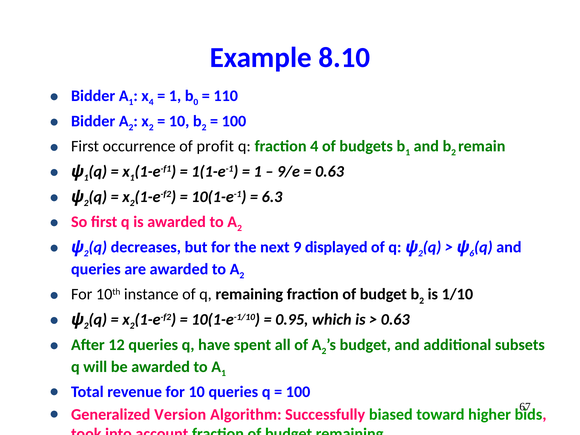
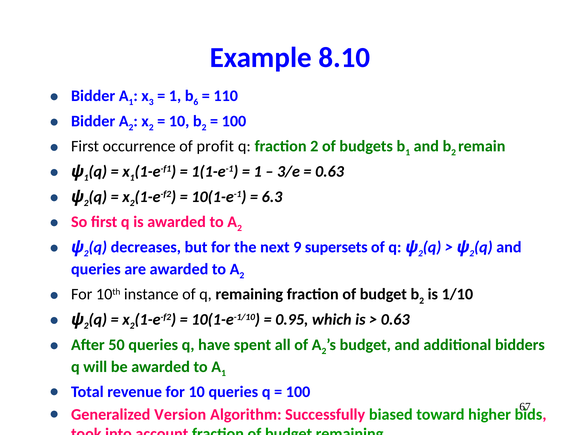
4: 4 -> 3 (151, 102)
0: 0 -> 6 (196, 102)
fraction 4: 4 -> 2 (314, 146)
9/e: 9/e -> 3/e (288, 171)
displayed: displayed -> supersets (336, 247)
6: 6 -> 2 (472, 253)
12: 12 -> 50 (117, 345)
subsets: subsets -> bidders (520, 345)
